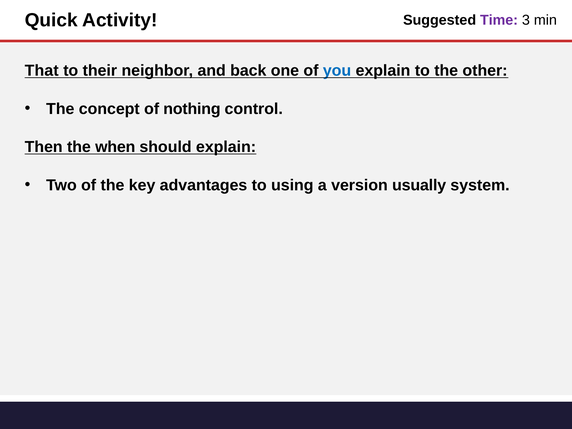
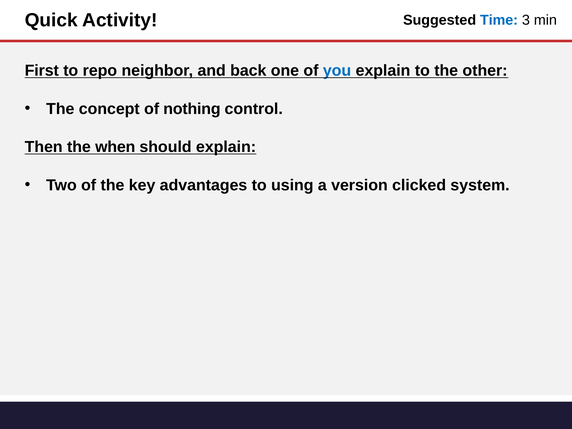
Time colour: purple -> blue (499, 20)
That: That -> First (42, 71)
their: their -> repo (100, 71)
usually: usually -> clicked (419, 185)
